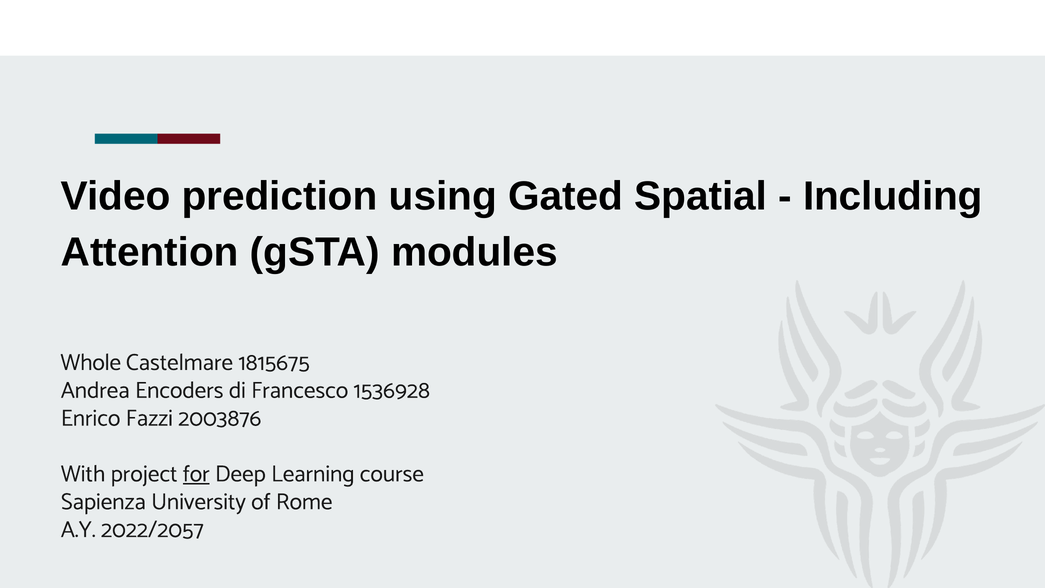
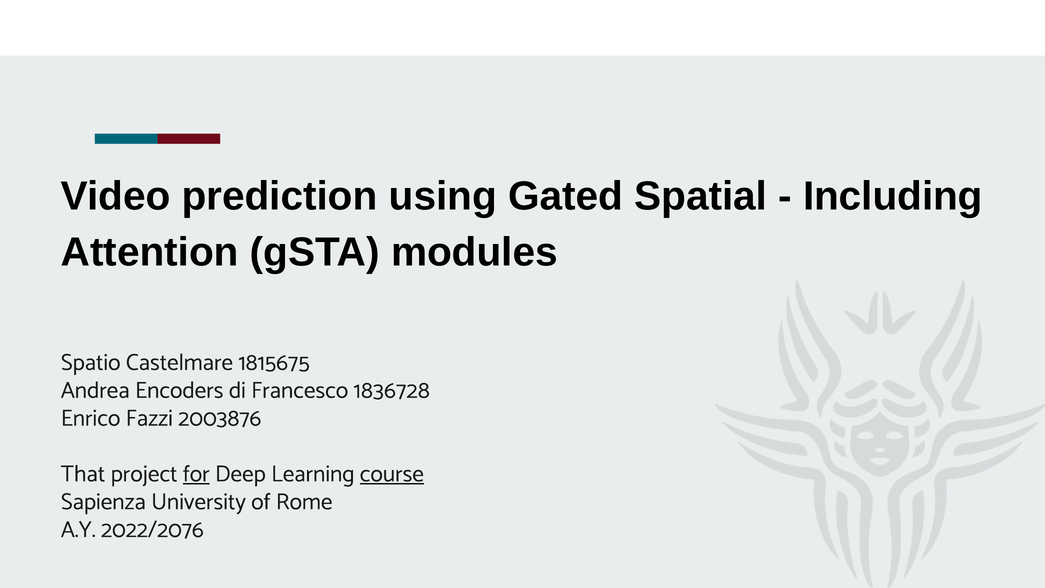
Whole: Whole -> Spatio (91, 362)
1536928: 1536928 -> 1836728 (392, 390)
With: With -> That (83, 474)
course underline: none -> present (392, 474)
2022/2057: 2022/2057 -> 2022/2076 (152, 529)
